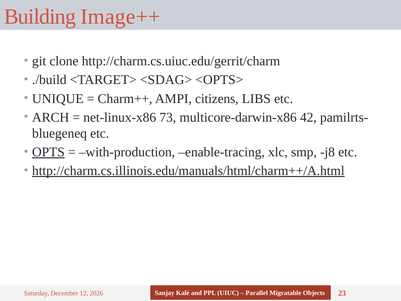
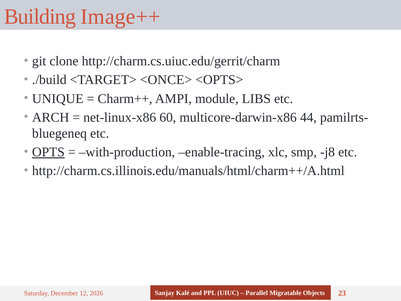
<SDAG>: <SDAG> -> <ONCE> (166, 80)
citizens: citizens -> module (217, 99)
73: 73 -> 60 (168, 117)
42: 42 -> 44 (308, 117)
http://charm.cs.illinois.edu/manuals/html/charm++/A.html underline: present -> none (188, 171)
